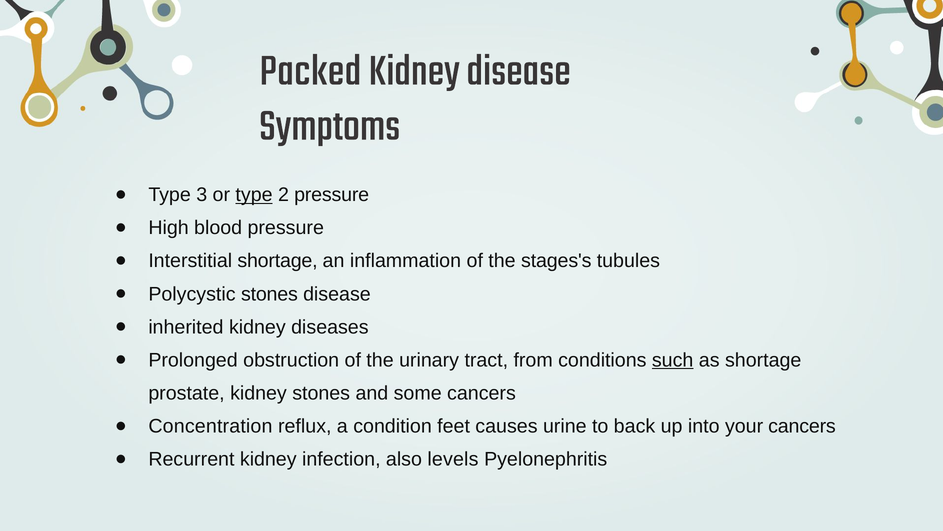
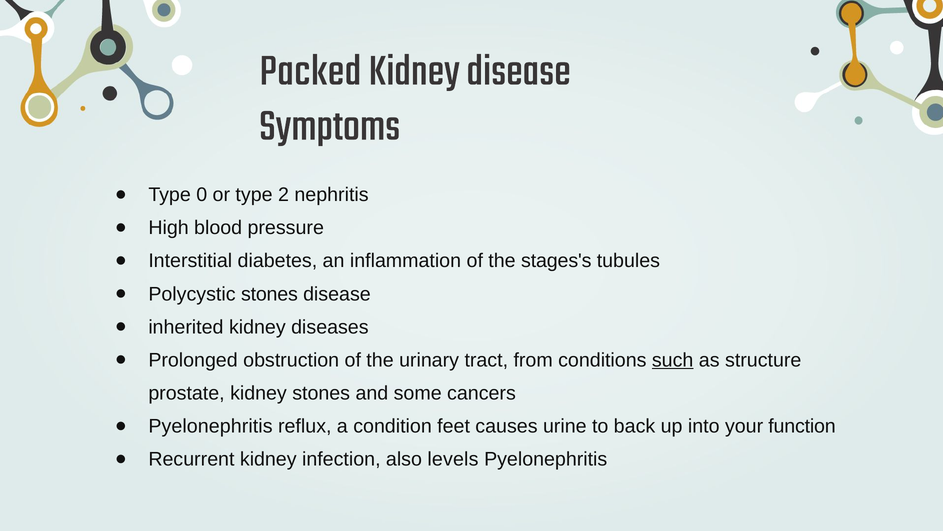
3: 3 -> 0 (202, 195)
type underline: present -> none (254, 195)
2 pressure: pressure -> nephritis (332, 195)
Interstitial shortage: shortage -> diabetes (277, 261)
as shortage: shortage -> structure (763, 360)
Concentration: Concentration -> Pyelonephritis (210, 426)
your cancers: cancers -> function (802, 426)
